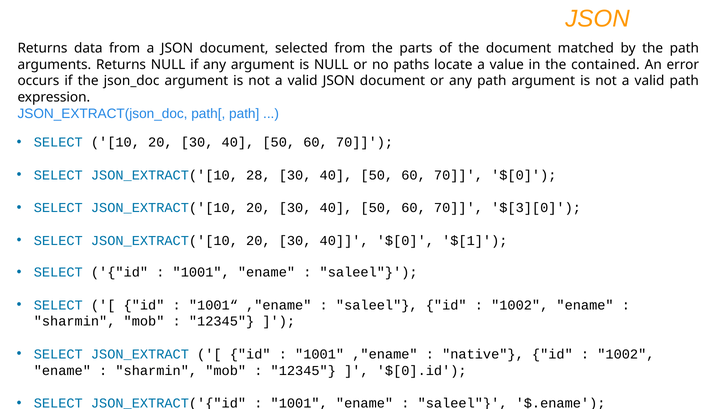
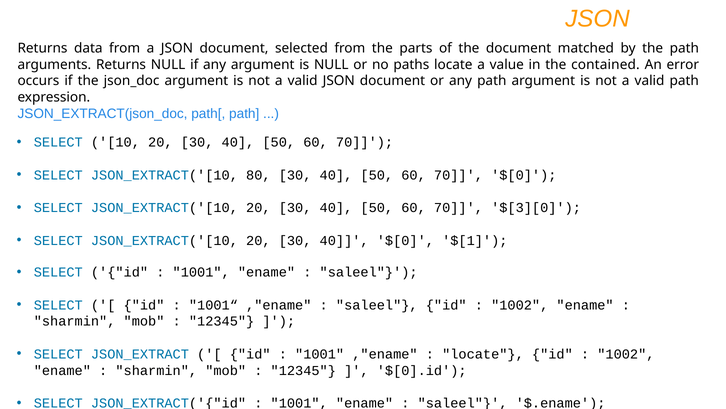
28: 28 -> 80 (258, 175)
native: native -> locate (483, 354)
